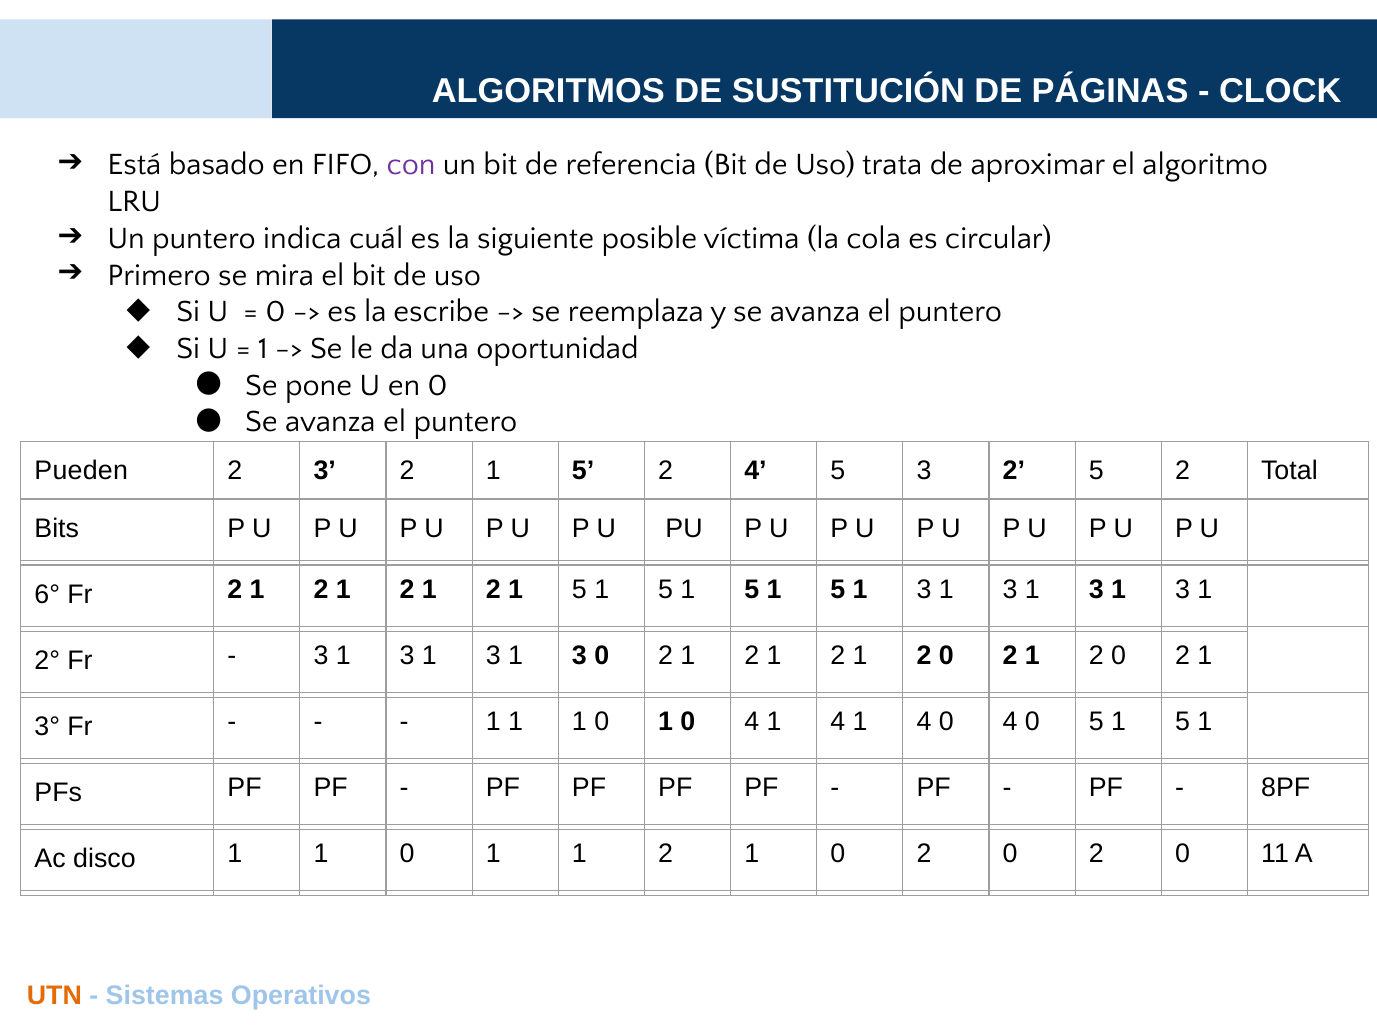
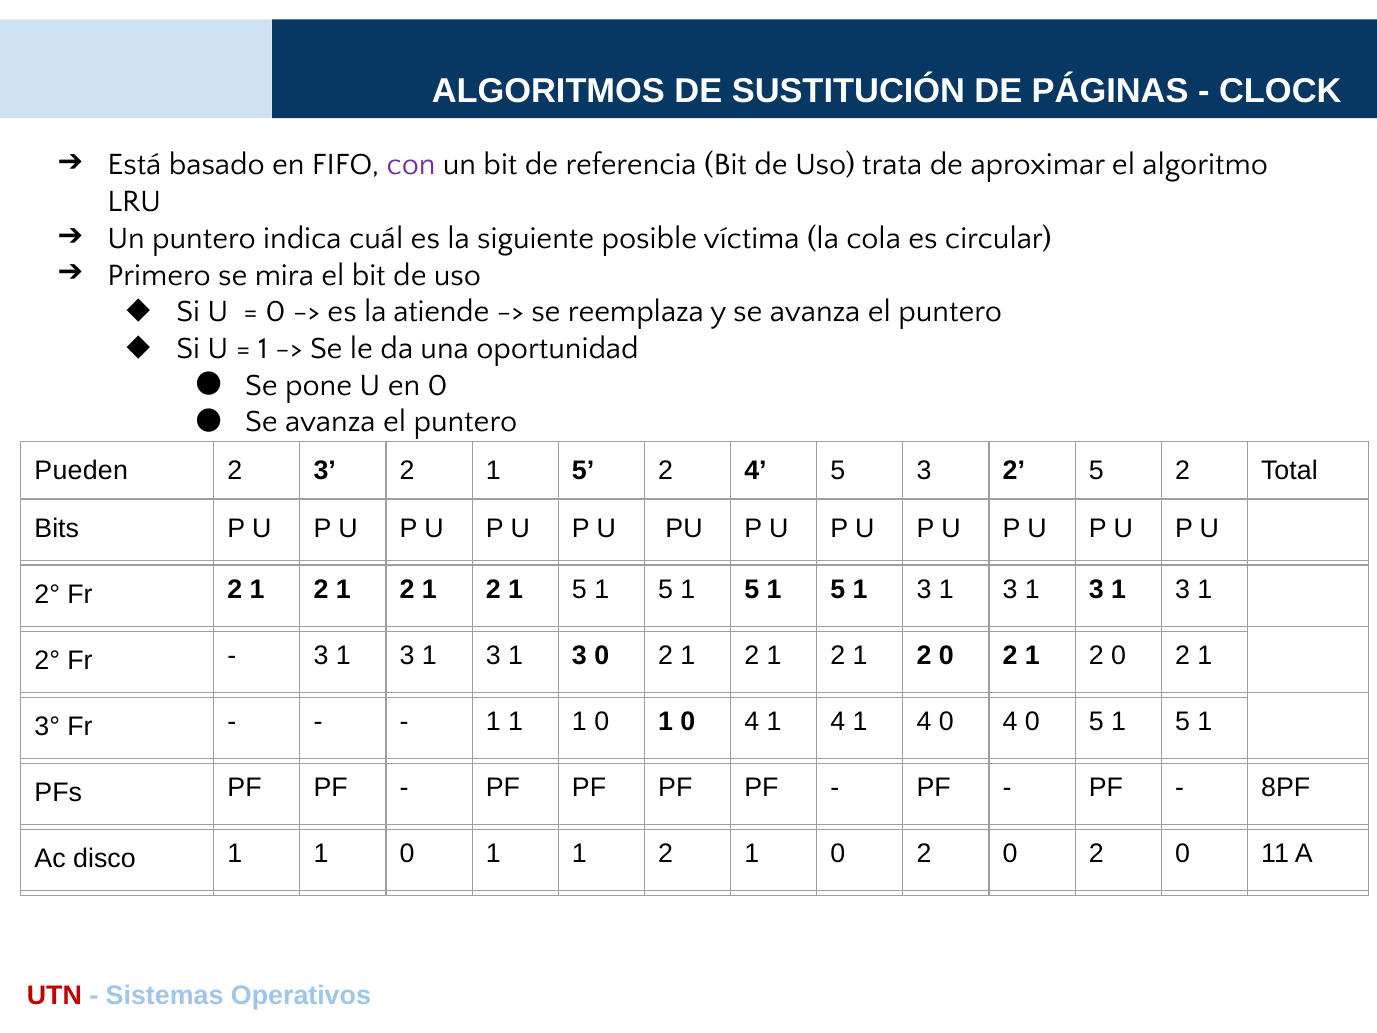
escribe: escribe -> atiende (441, 312)
6°: 6° -> 2° (47, 594)
UTN colour: orange -> red (54, 996)
